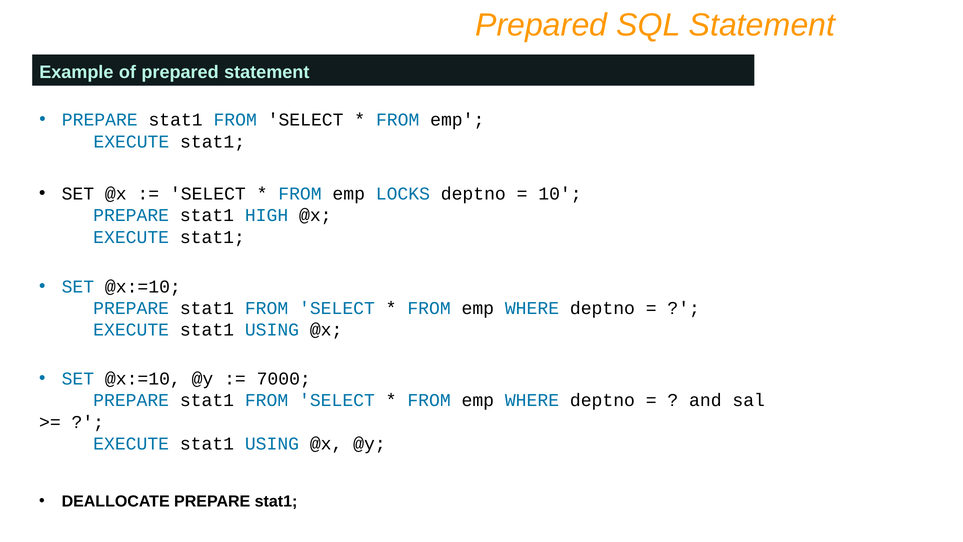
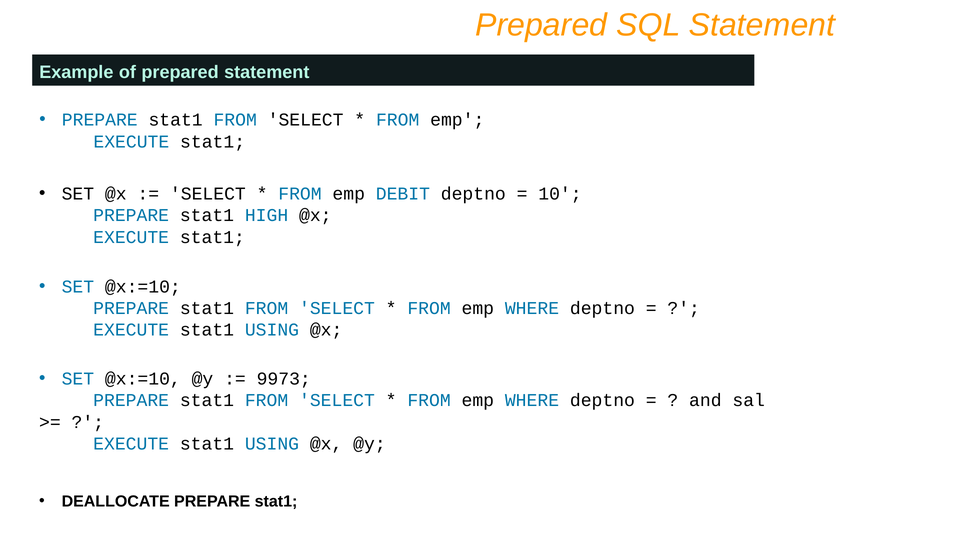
LOCKS: LOCKS -> DEBIT (403, 194)
7000: 7000 -> 9973 (284, 378)
